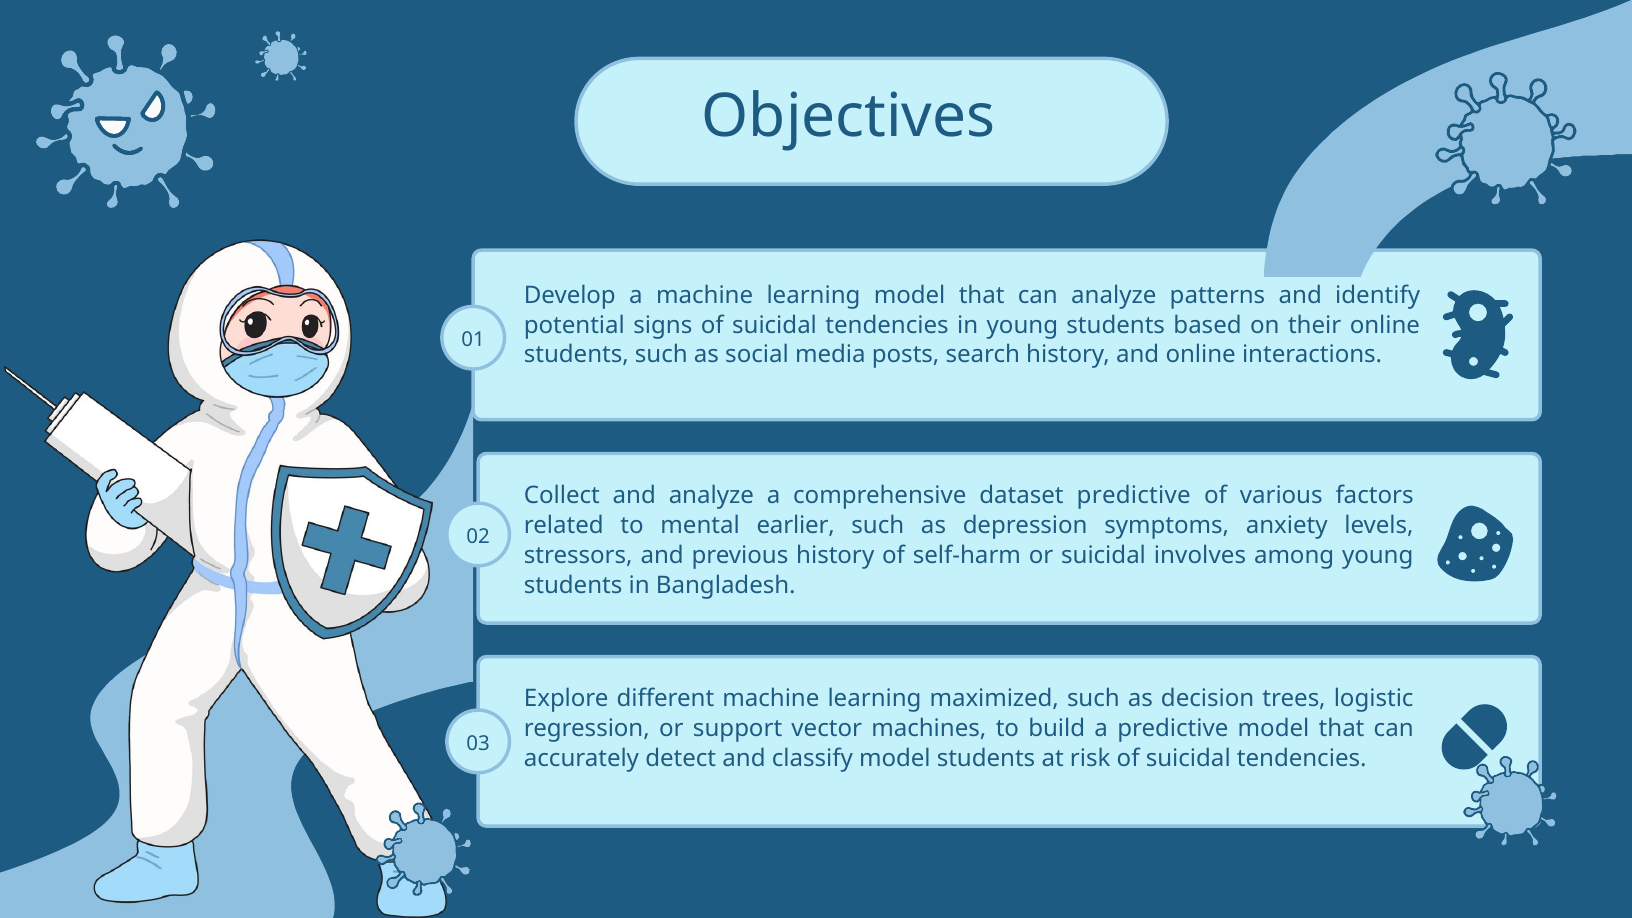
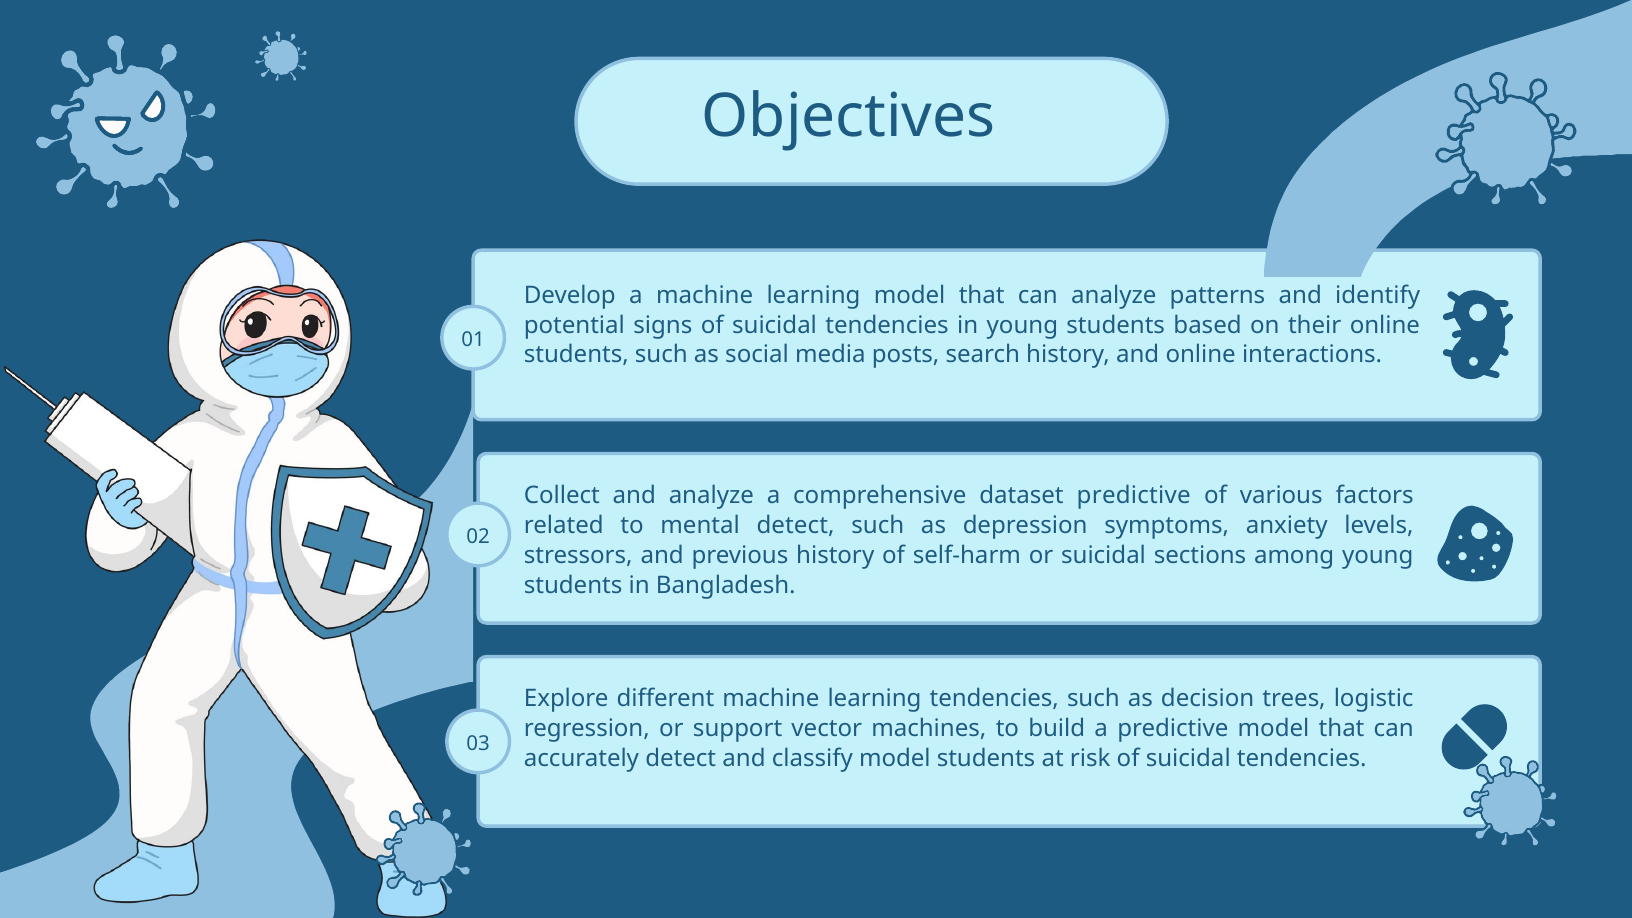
mental earlier: earlier -> detect (796, 526)
involves: involves -> sections (1200, 555)
learning maximized: maximized -> tendencies (994, 699)
